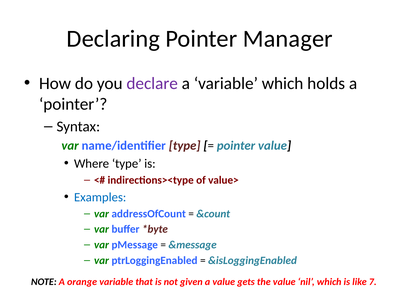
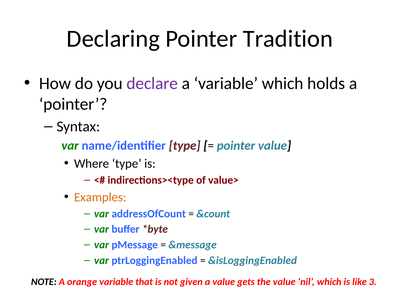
Manager: Manager -> Tradition (288, 39)
Examples colour: blue -> orange (100, 197)
7: 7 -> 3 (373, 282)
